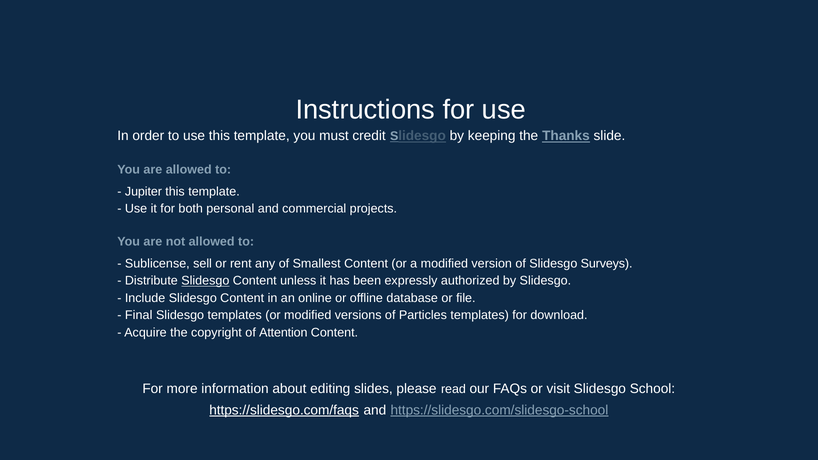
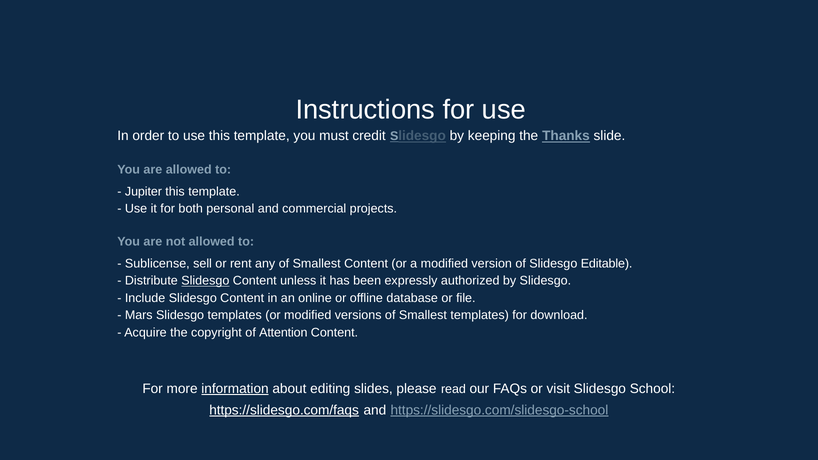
Surveys: Surveys -> Editable (607, 264)
Final: Final -> Mars (139, 315)
versions of Particles: Particles -> Smallest (423, 315)
information underline: none -> present (235, 389)
